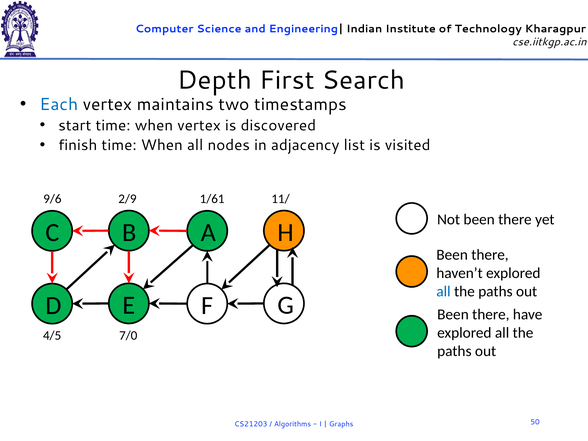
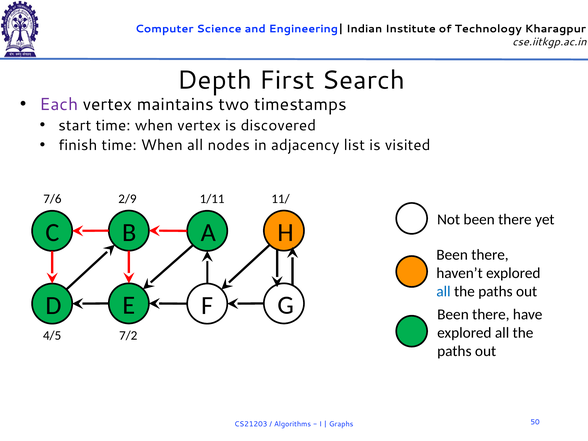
Each colour: blue -> purple (59, 104)
9/6: 9/6 -> 7/6 (52, 199)
1/61: 1/61 -> 1/11 (212, 199)
7/0: 7/0 -> 7/2 (128, 335)
